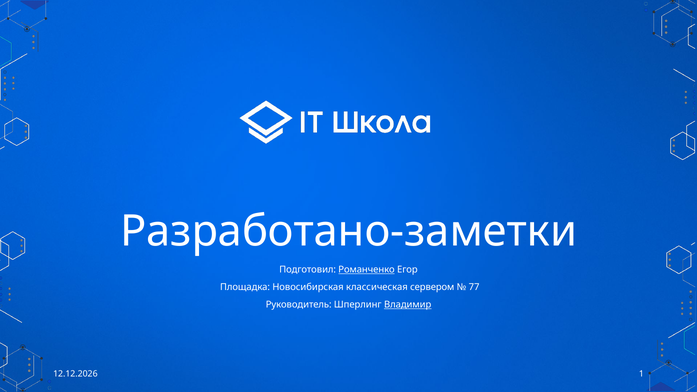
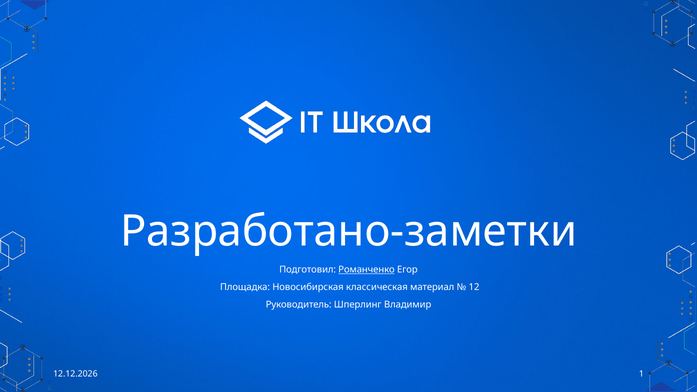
сервером: сервером -> материал (432, 287)
77: 77 -> 12 (474, 287)
Владимир underline: present -> none (408, 305)
